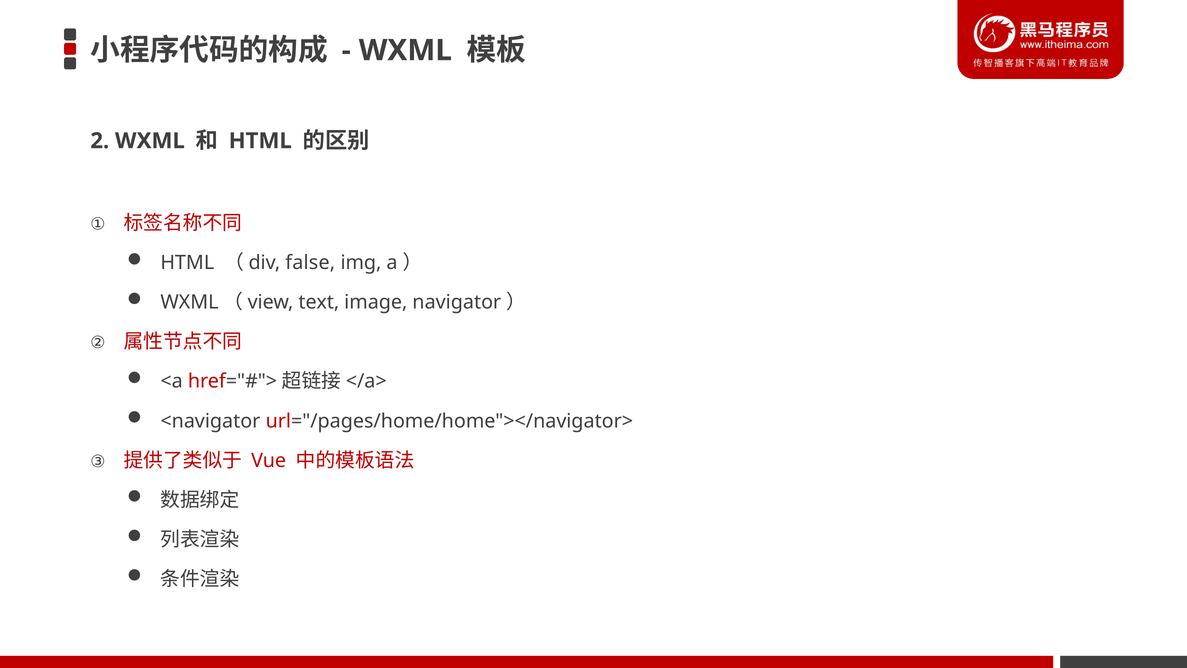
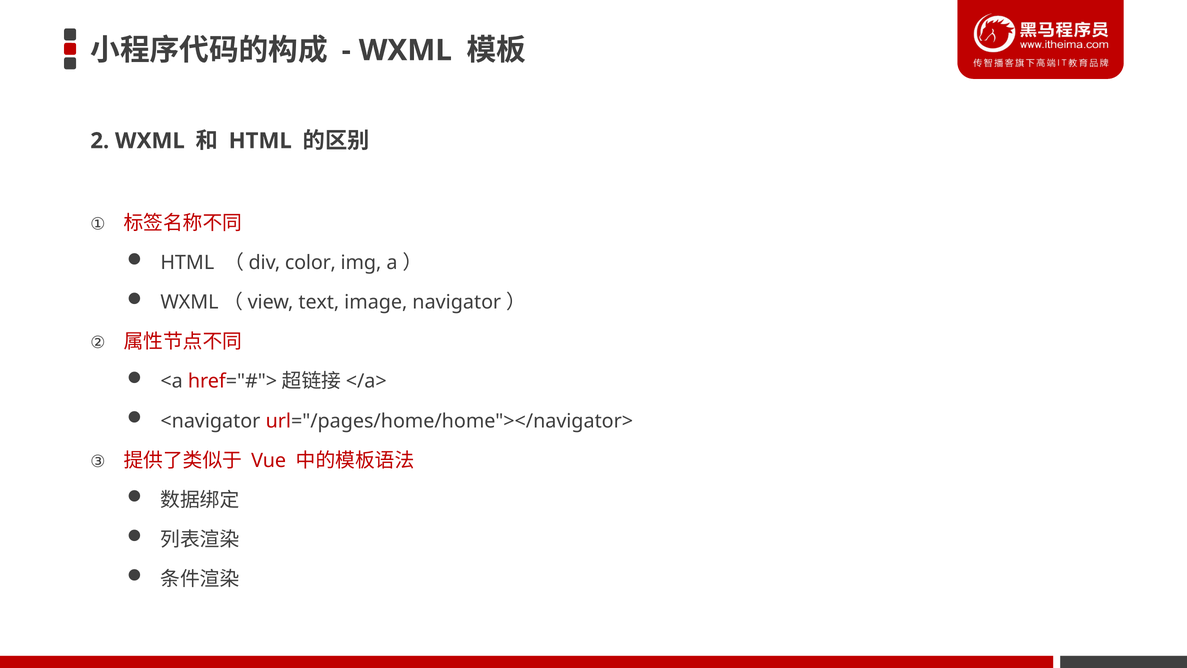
false: false -> color (310, 263)
